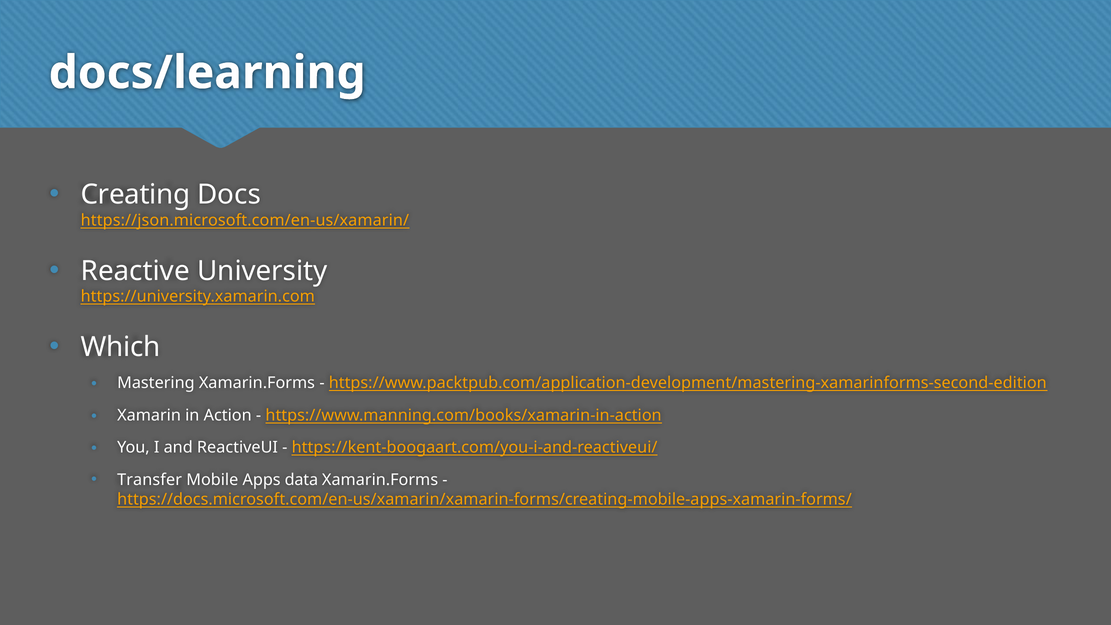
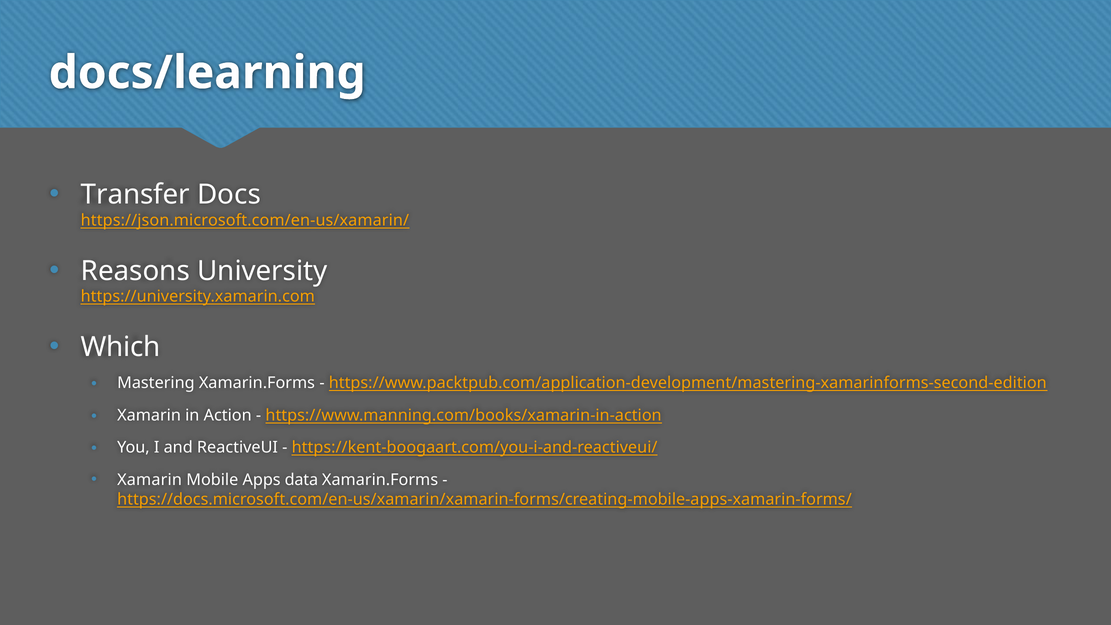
Creating: Creating -> Transfer (135, 195)
Reactive: Reactive -> Reasons (135, 271)
Transfer: Transfer -> Xamarin (150, 480)
